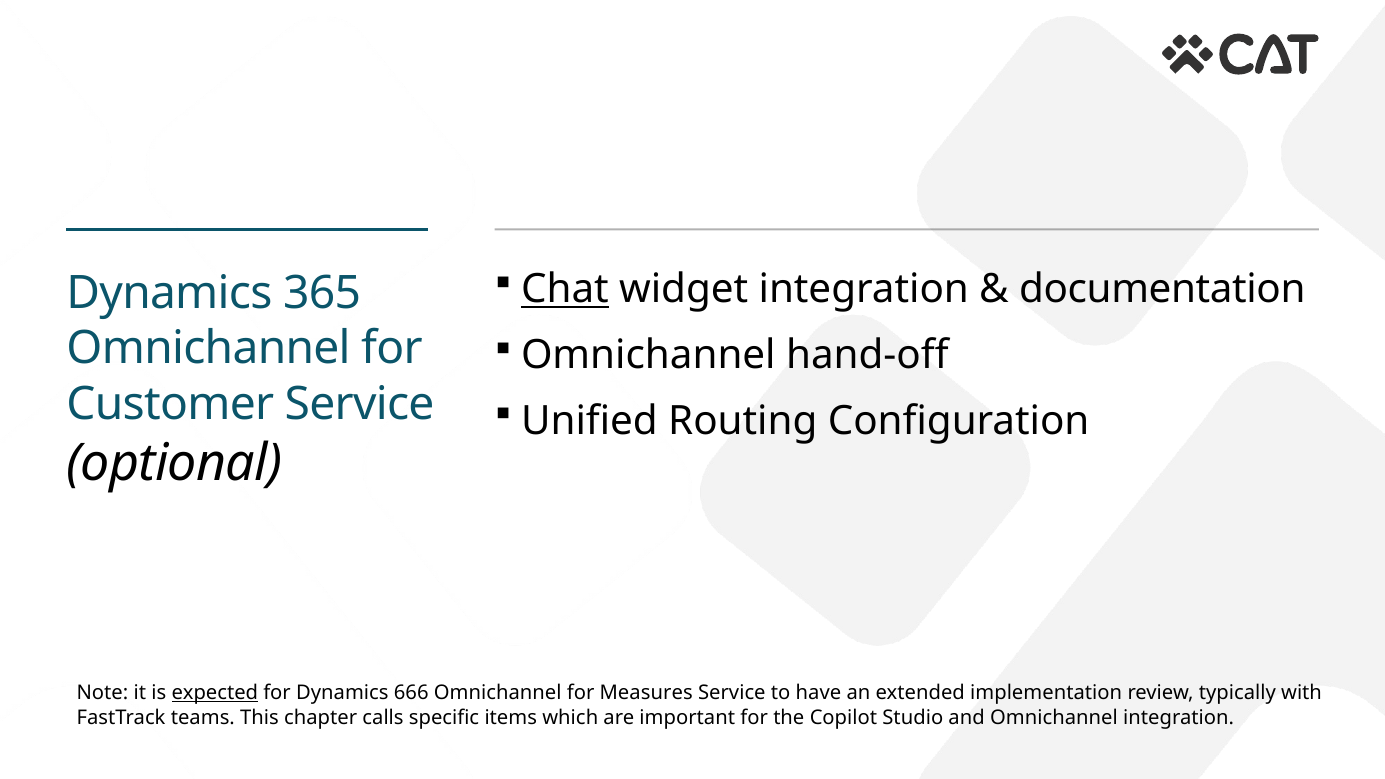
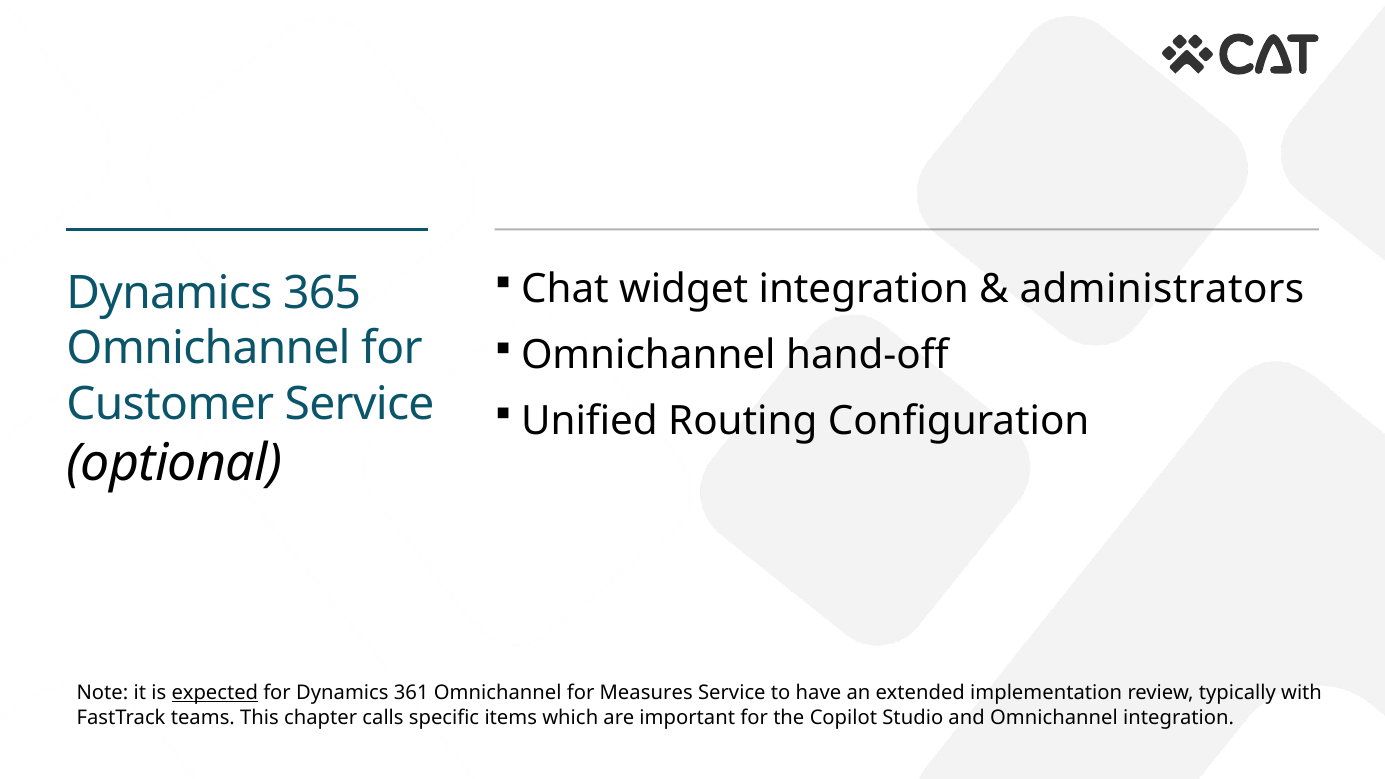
Chat underline: present -> none (565, 289)
documentation: documentation -> administrators (1162, 289)
666: 666 -> 361 (411, 693)
